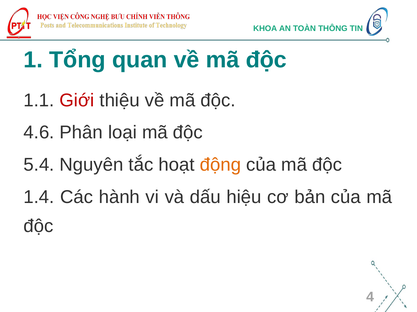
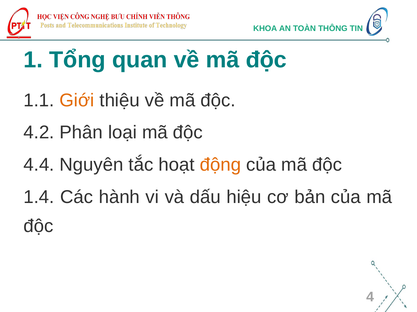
Giới colour: red -> orange (77, 100)
4.6: 4.6 -> 4.2 (39, 133)
5.4: 5.4 -> 4.4 (39, 165)
